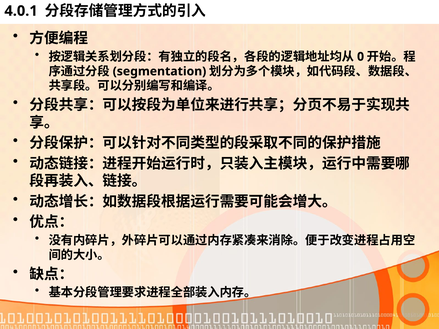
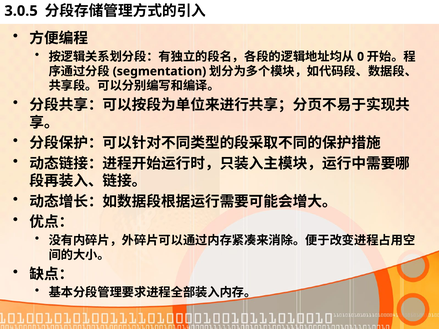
4.0.1: 4.0.1 -> 3.0.5 (21, 11)
